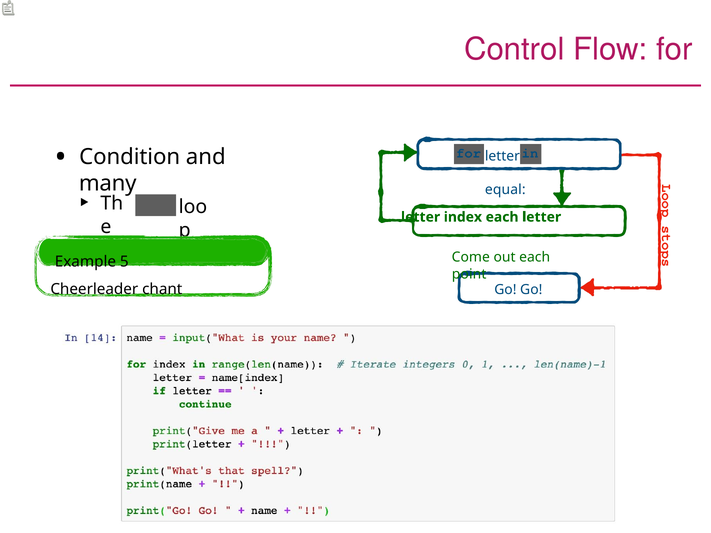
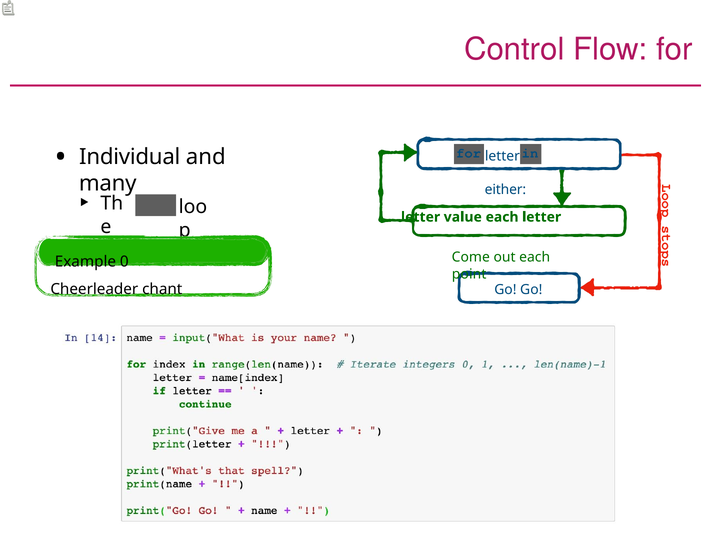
Condition: Condition -> Individual (130, 157)
equal: equal -> either (505, 190)
index: index -> value (463, 217)
5: 5 -> 0 (124, 262)
